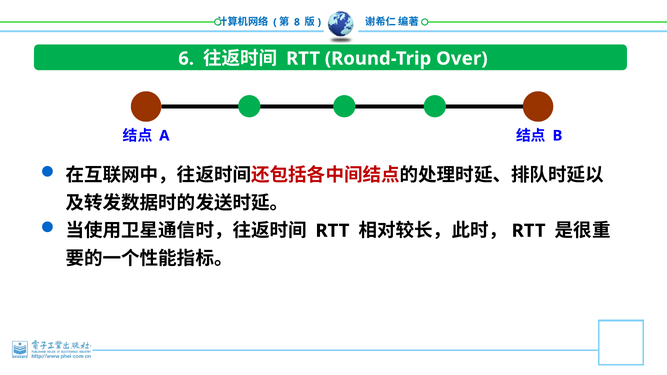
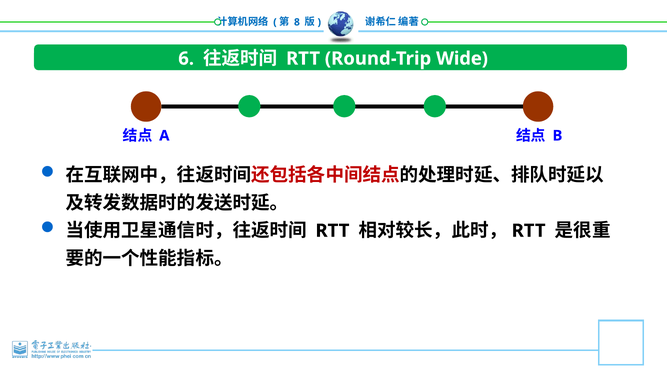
Over: Over -> Wide (462, 59)
